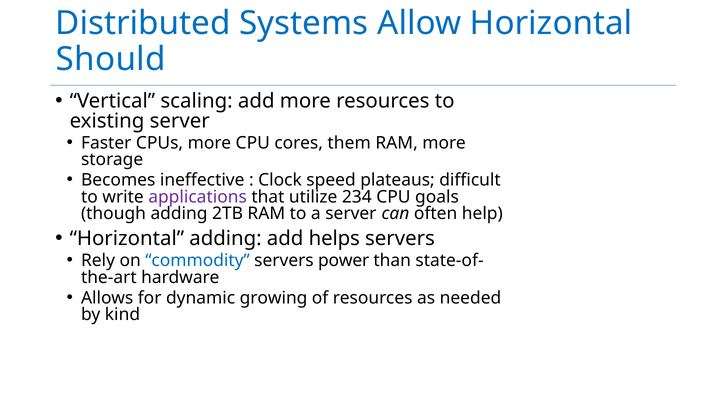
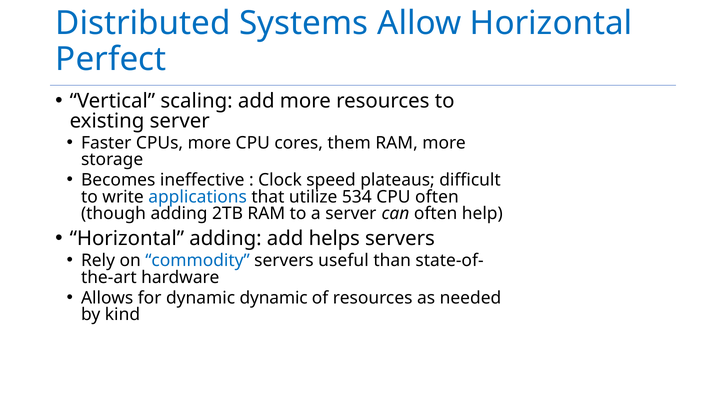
Should: Should -> Perfect (111, 59)
applications colour: purple -> blue (198, 197)
234: 234 -> 534 (357, 197)
CPU goals: goals -> often (437, 197)
power: power -> useful (344, 261)
dynamic growing: growing -> dynamic (274, 298)
